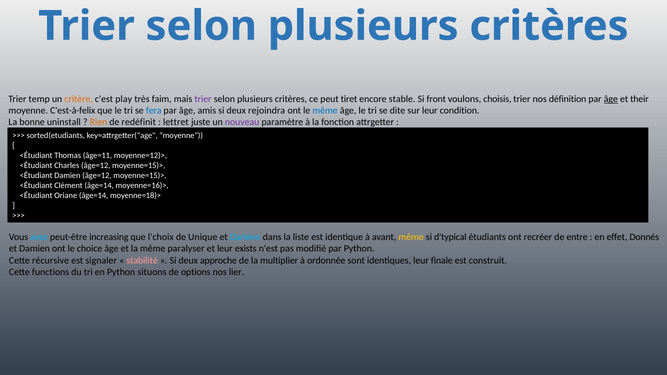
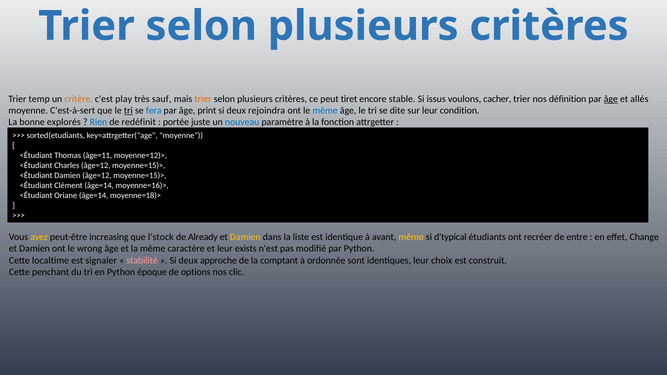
faim: faim -> sauf (162, 99)
trier colour: purple -> orange (203, 99)
front: front -> issus (436, 99)
choisis: choisis -> cacher (497, 99)
their: their -> allés (639, 99)
C'est-à-felix: C'est-à-felix -> C'est-à-sert (73, 111)
tri underline: none -> present (128, 111)
amis: amis -> print (207, 111)
uninstall: uninstall -> explorés (64, 122)
Rien colour: orange -> blue (98, 122)
lettret: lettret -> portée (176, 122)
nouveau colour: purple -> blue (242, 122)
avez colour: light blue -> yellow (39, 237)
l'choix: l'choix -> l'stock (161, 237)
Unique: Unique -> Already (203, 237)
Damien colour: light blue -> yellow (245, 237)
Donnés: Donnés -> Change (644, 237)
choice: choice -> wrong (90, 249)
paralyser: paralyser -> caractère (186, 249)
récursive: récursive -> localtime (51, 261)
multiplier: multiplier -> comptant (279, 261)
finale: finale -> choix (442, 261)
functions: functions -> penchant (51, 272)
situons: situons -> époque (152, 272)
lier: lier -> clic (237, 272)
